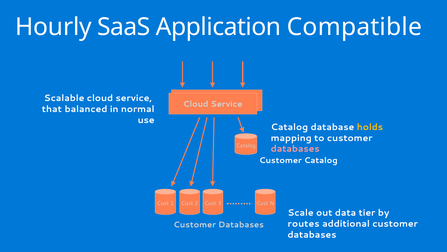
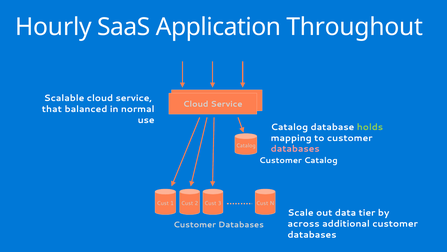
Compatible: Compatible -> Throughout (355, 27)
holds colour: yellow -> light green (370, 127)
routes: routes -> across (304, 223)
